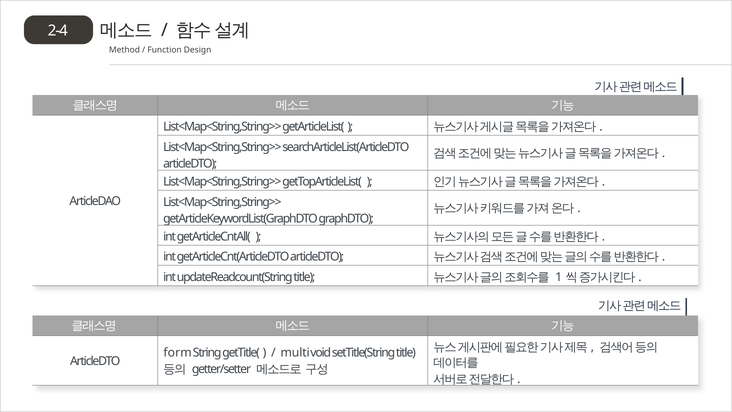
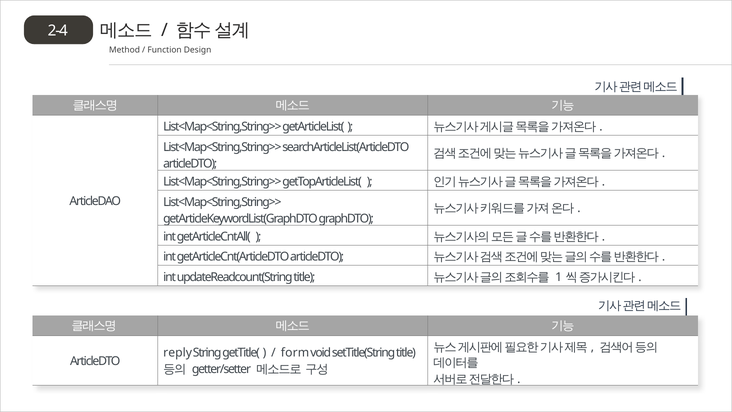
form: form -> reply (178, 353)
multi: multi -> form (295, 353)
